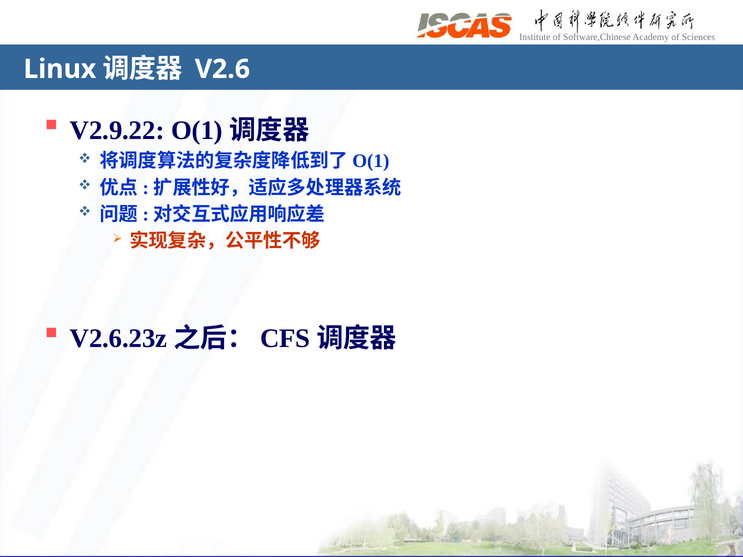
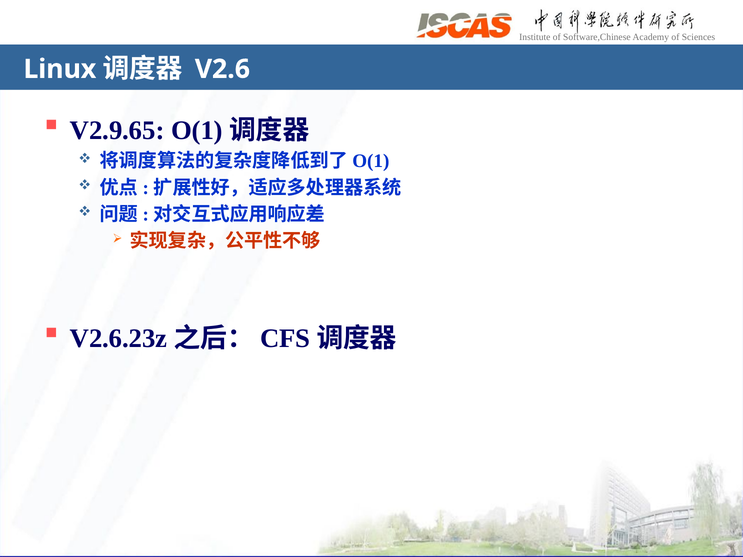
V2.9.22: V2.9.22 -> V2.9.65 (117, 131)
